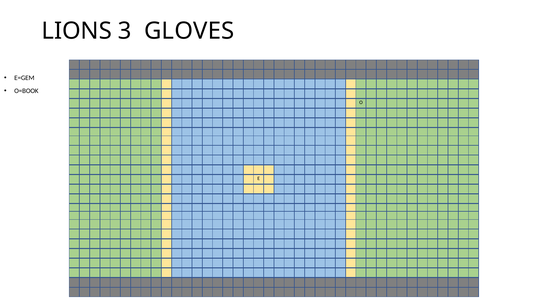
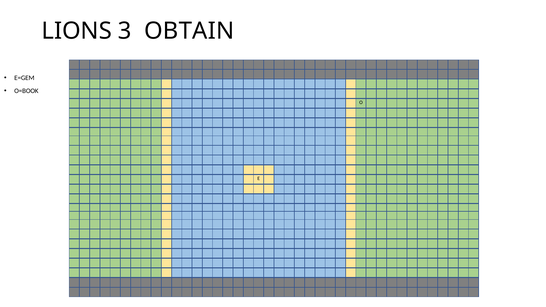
GLOVES: GLOVES -> OBTAIN (189, 31)
